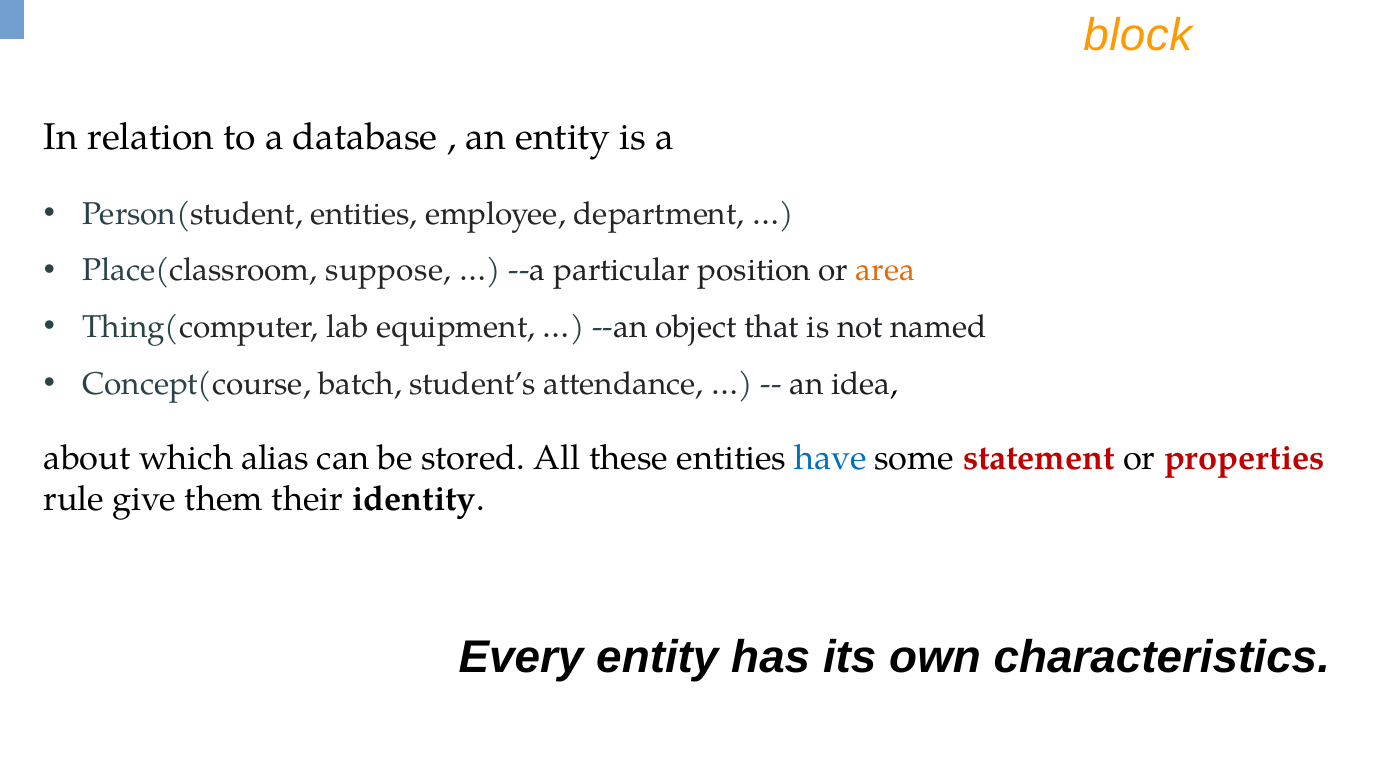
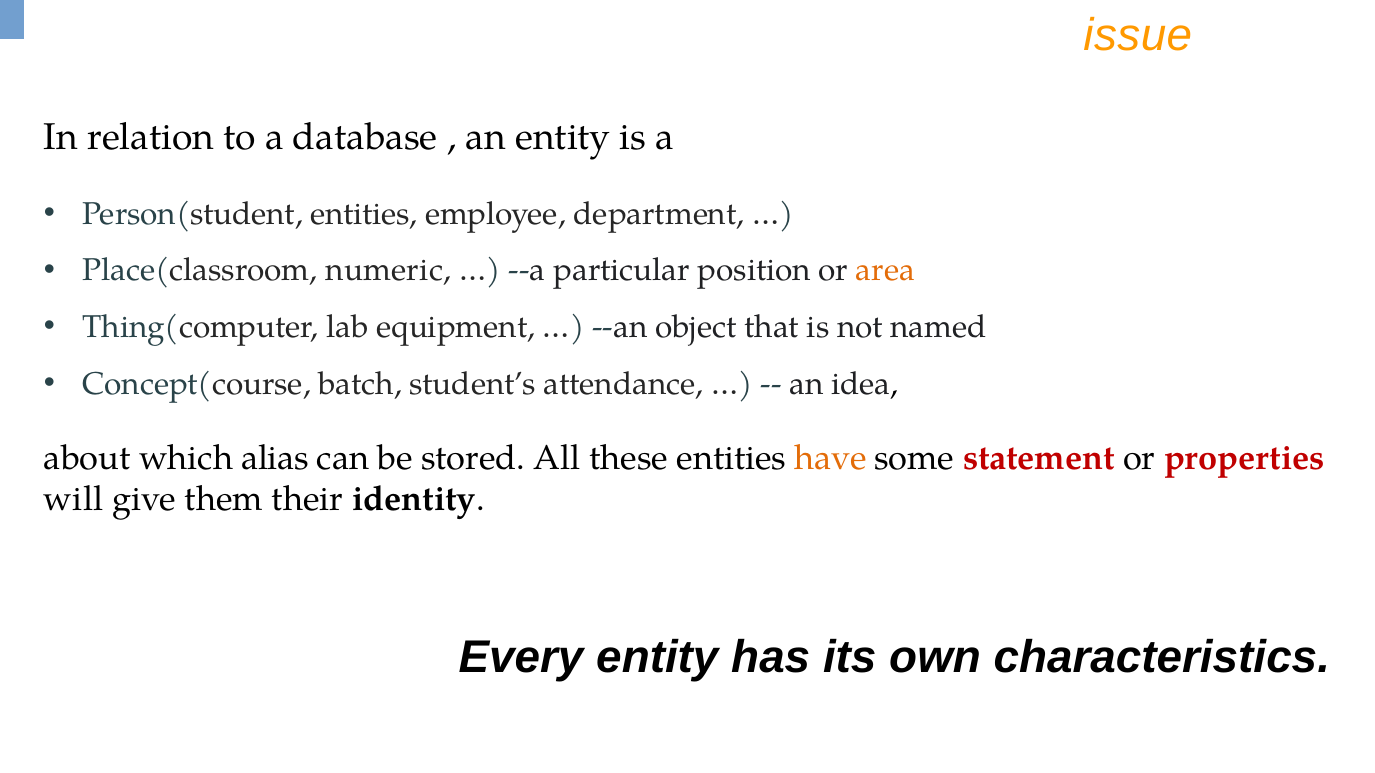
block: block -> issue (1138, 36)
suppose: suppose -> numeric (388, 271)
have colour: blue -> orange (831, 458)
rule: rule -> will (74, 500)
